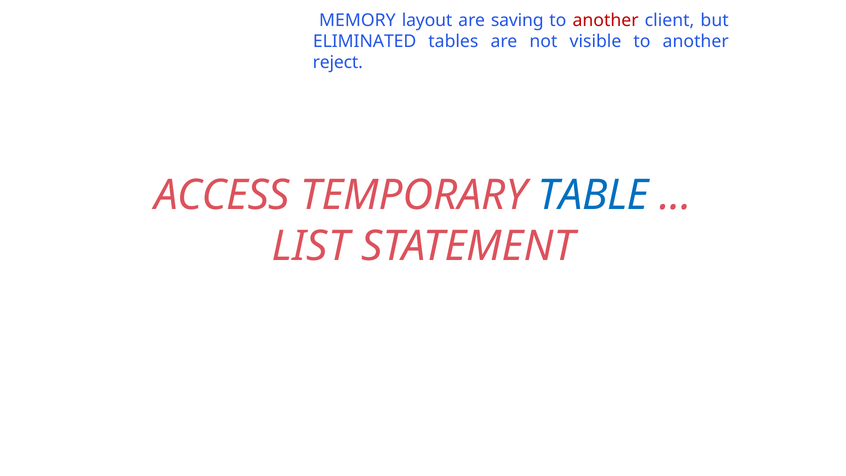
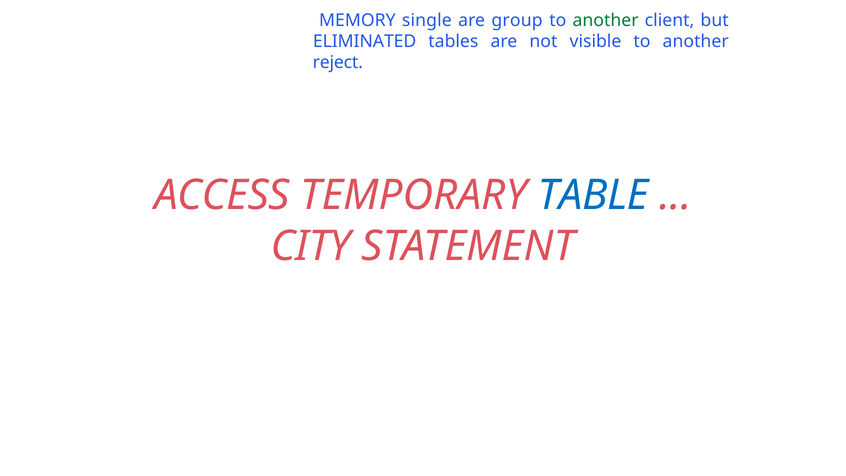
layout: layout -> single (427, 20)
saving: saving -> group (517, 20)
another colour: red -> green (606, 20)
LIST: LIST -> CITY (311, 246)
